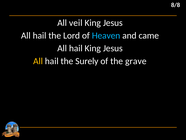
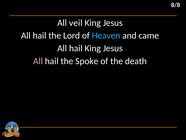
All colour: yellow -> pink (38, 61)
Surely: Surely -> Spoke (87, 61)
grave: grave -> death (136, 61)
